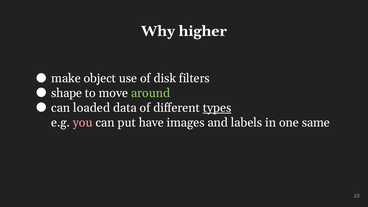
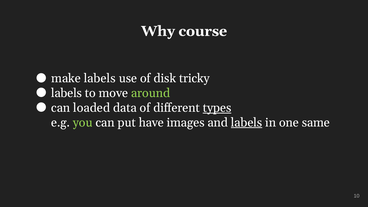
higher: higher -> course (203, 31)
make object: object -> labels (100, 78)
filters: filters -> tricky (194, 78)
shape: shape -> labels (67, 93)
you colour: pink -> light green (83, 122)
labels underline: none -> present (247, 122)
